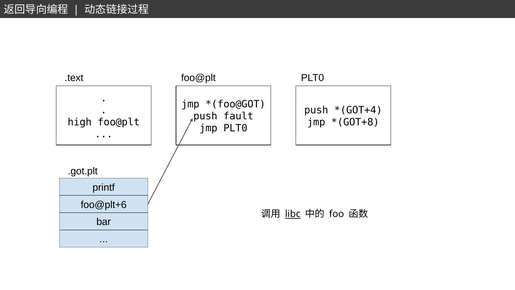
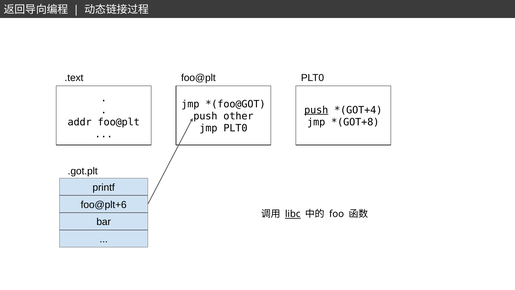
push underline: none -> present (316, 110)
fault: fault -> other (238, 116)
high: high -> addr (80, 122)
